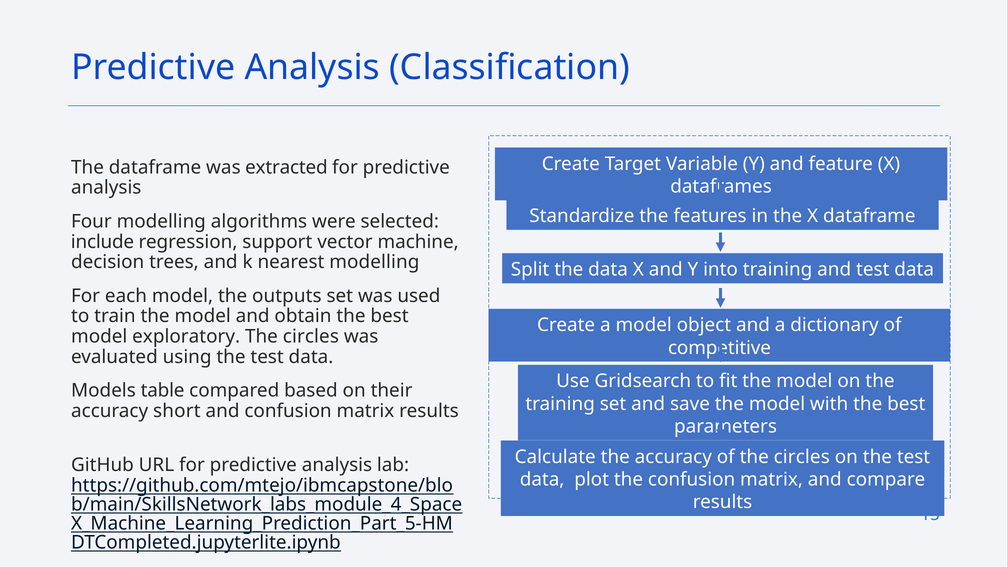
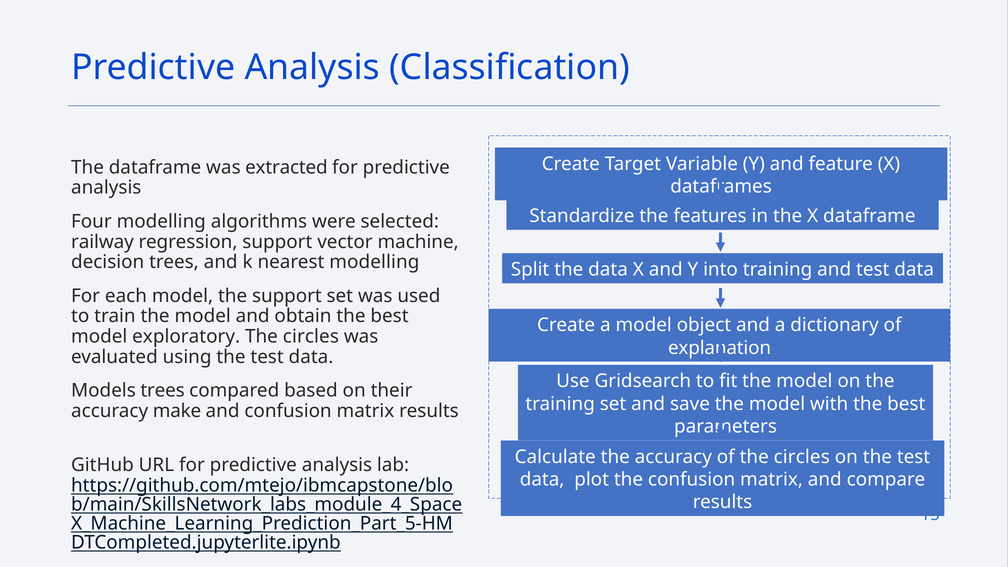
include: include -> railway (102, 242)
the outputs: outputs -> support (287, 296)
competitive: competitive -> explanation (720, 348)
Models table: table -> trees (163, 391)
short: short -> make (177, 411)
